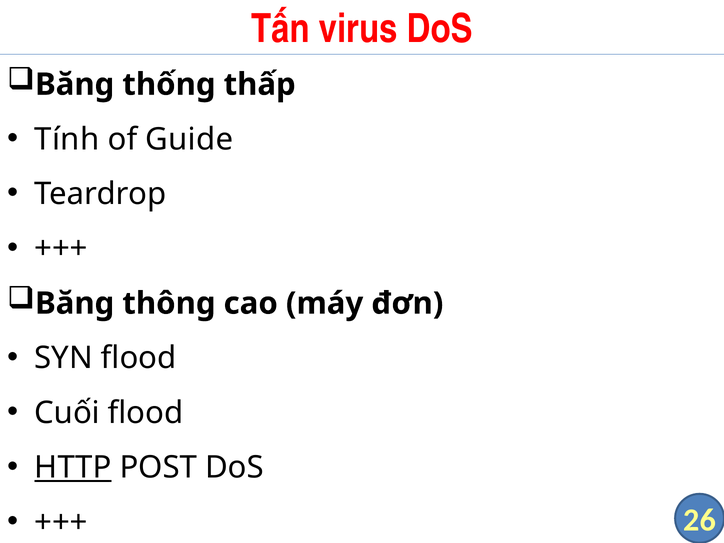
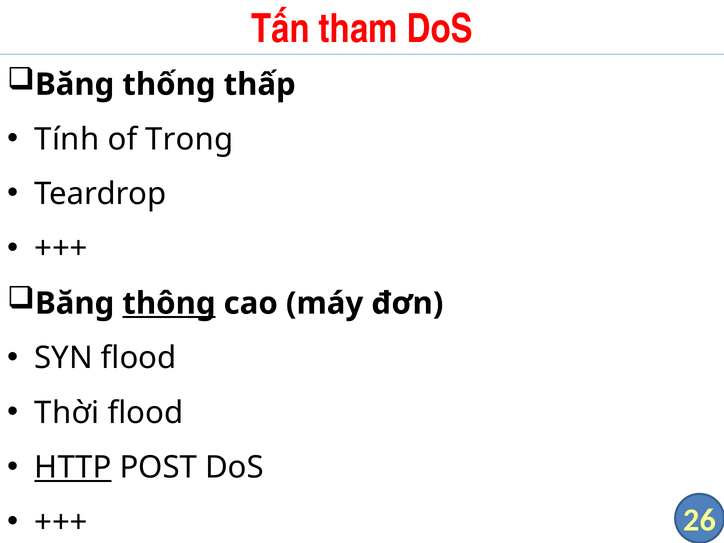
virus: virus -> tham (358, 29)
Guide: Guide -> Trong (189, 139)
thông underline: none -> present (169, 303)
Cuối: Cuối -> Thời (67, 413)
